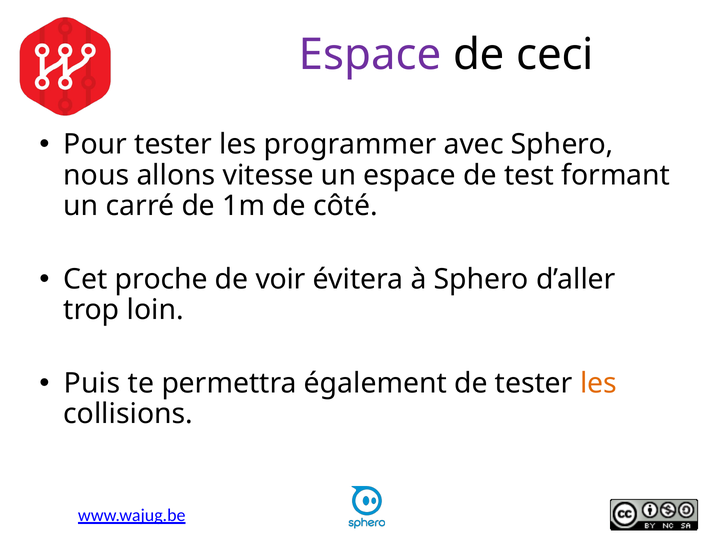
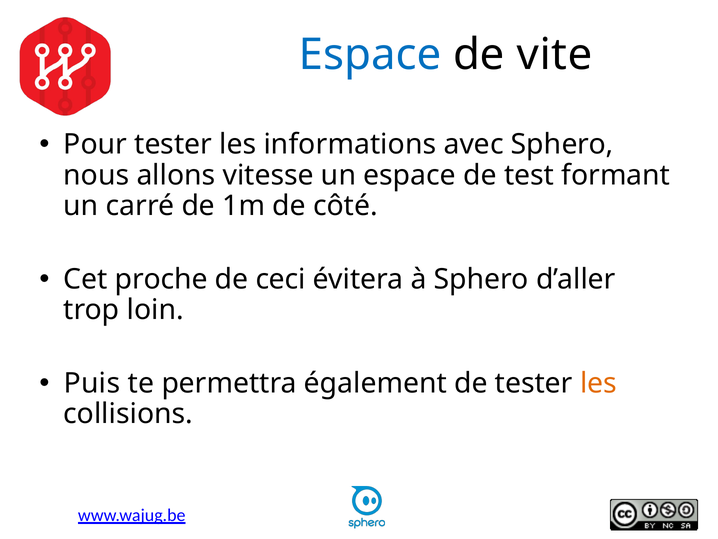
Espace colour: purple -> blue (370, 54)
ceci: ceci -> vite (555, 54)
programmer: programmer -> informations (350, 144)
voir: voir -> ceci (281, 279)
